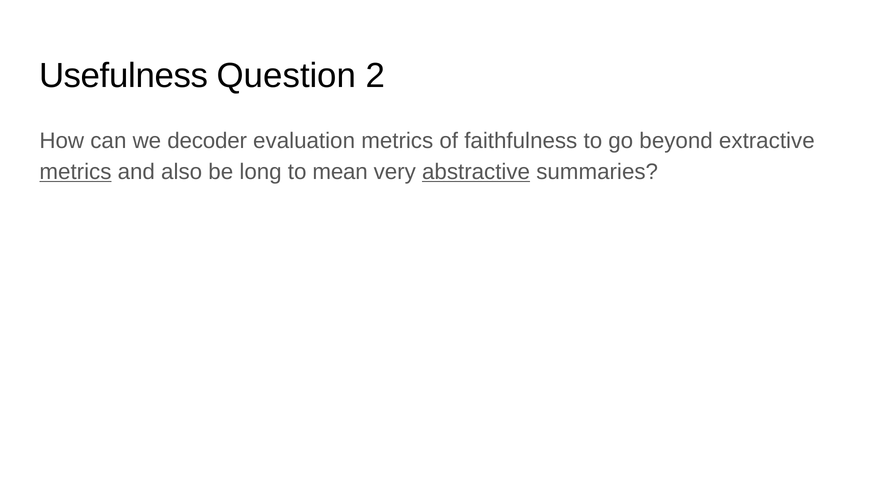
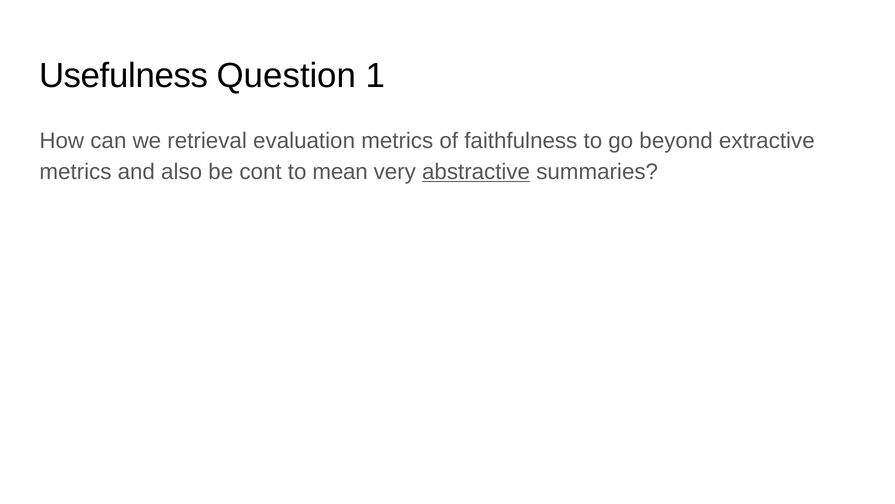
2: 2 -> 1 (375, 76)
decoder: decoder -> retrieval (207, 141)
metrics underline: present -> none (75, 172)
long: long -> cont (261, 172)
